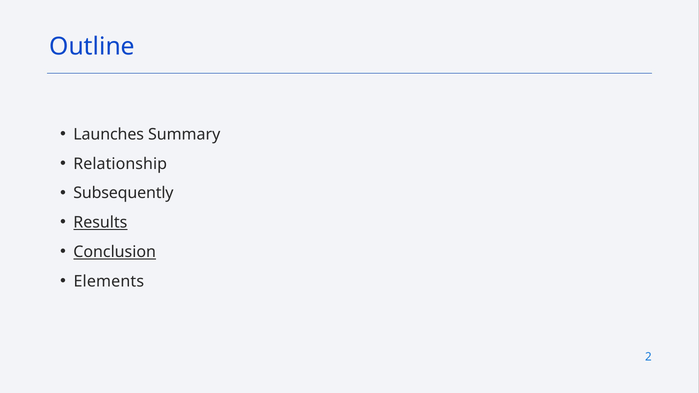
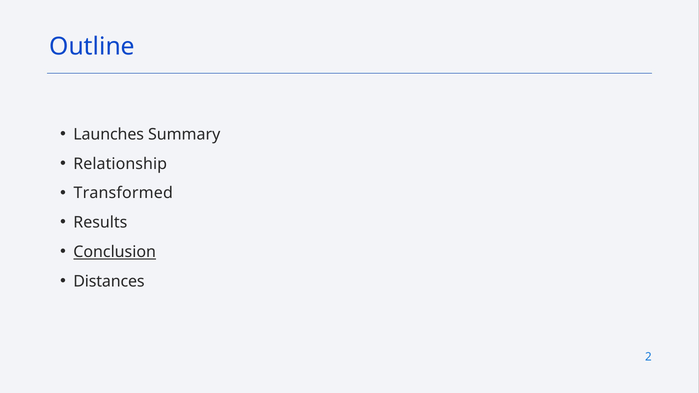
Subsequently: Subsequently -> Transformed (123, 193)
Results underline: present -> none (100, 223)
Elements: Elements -> Distances (109, 281)
